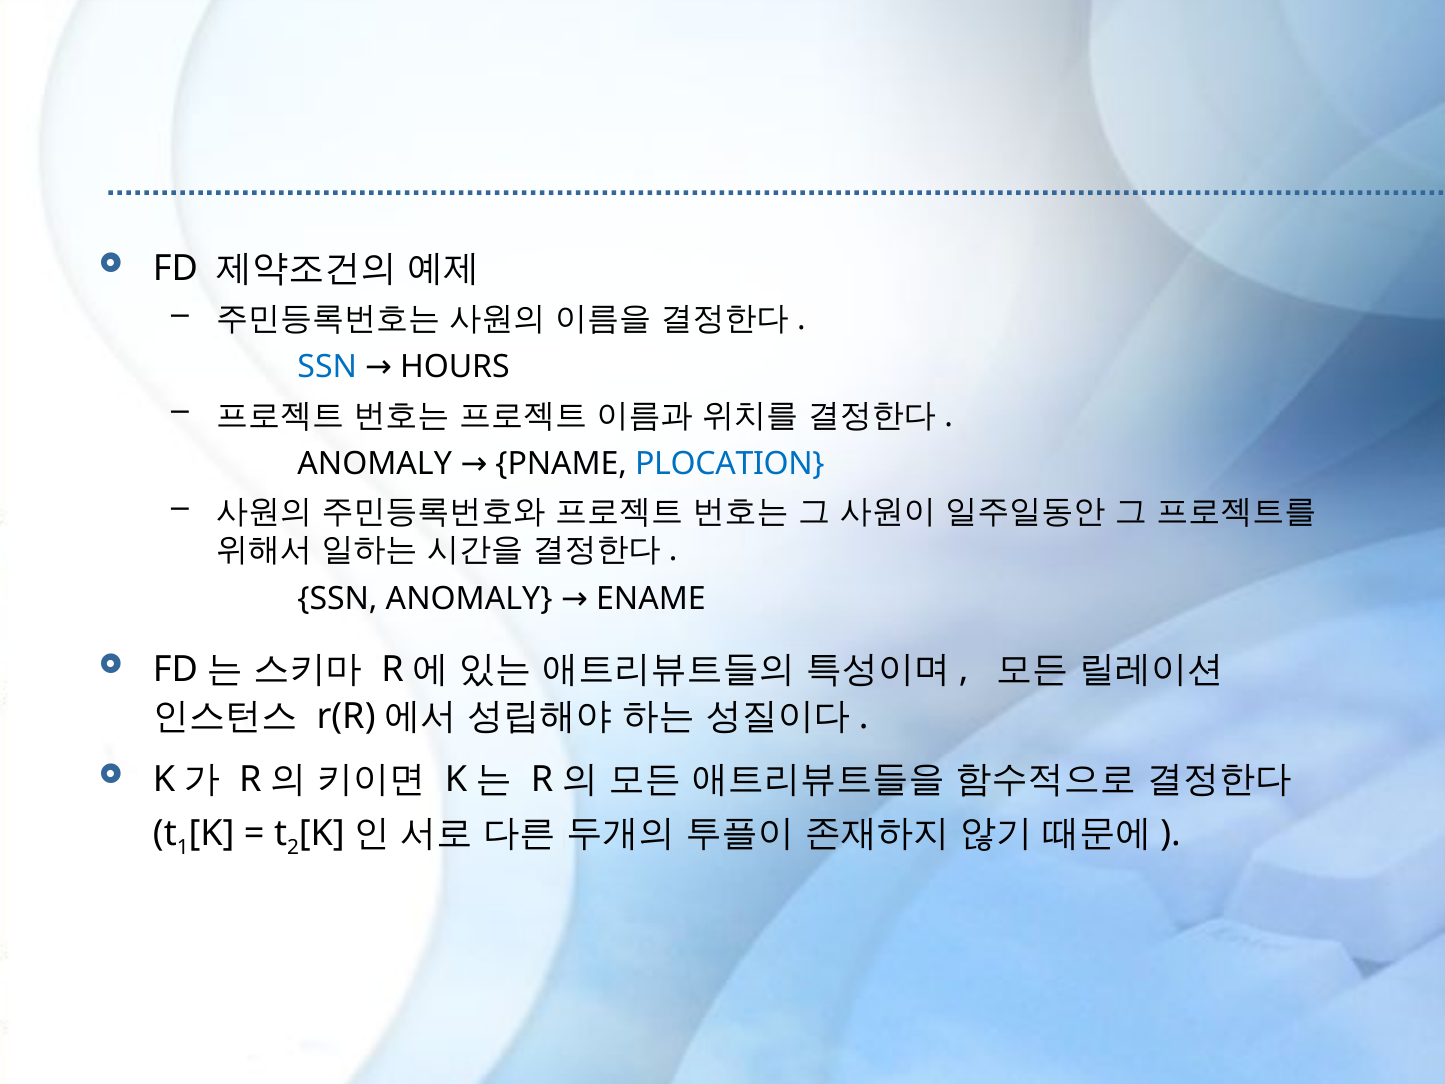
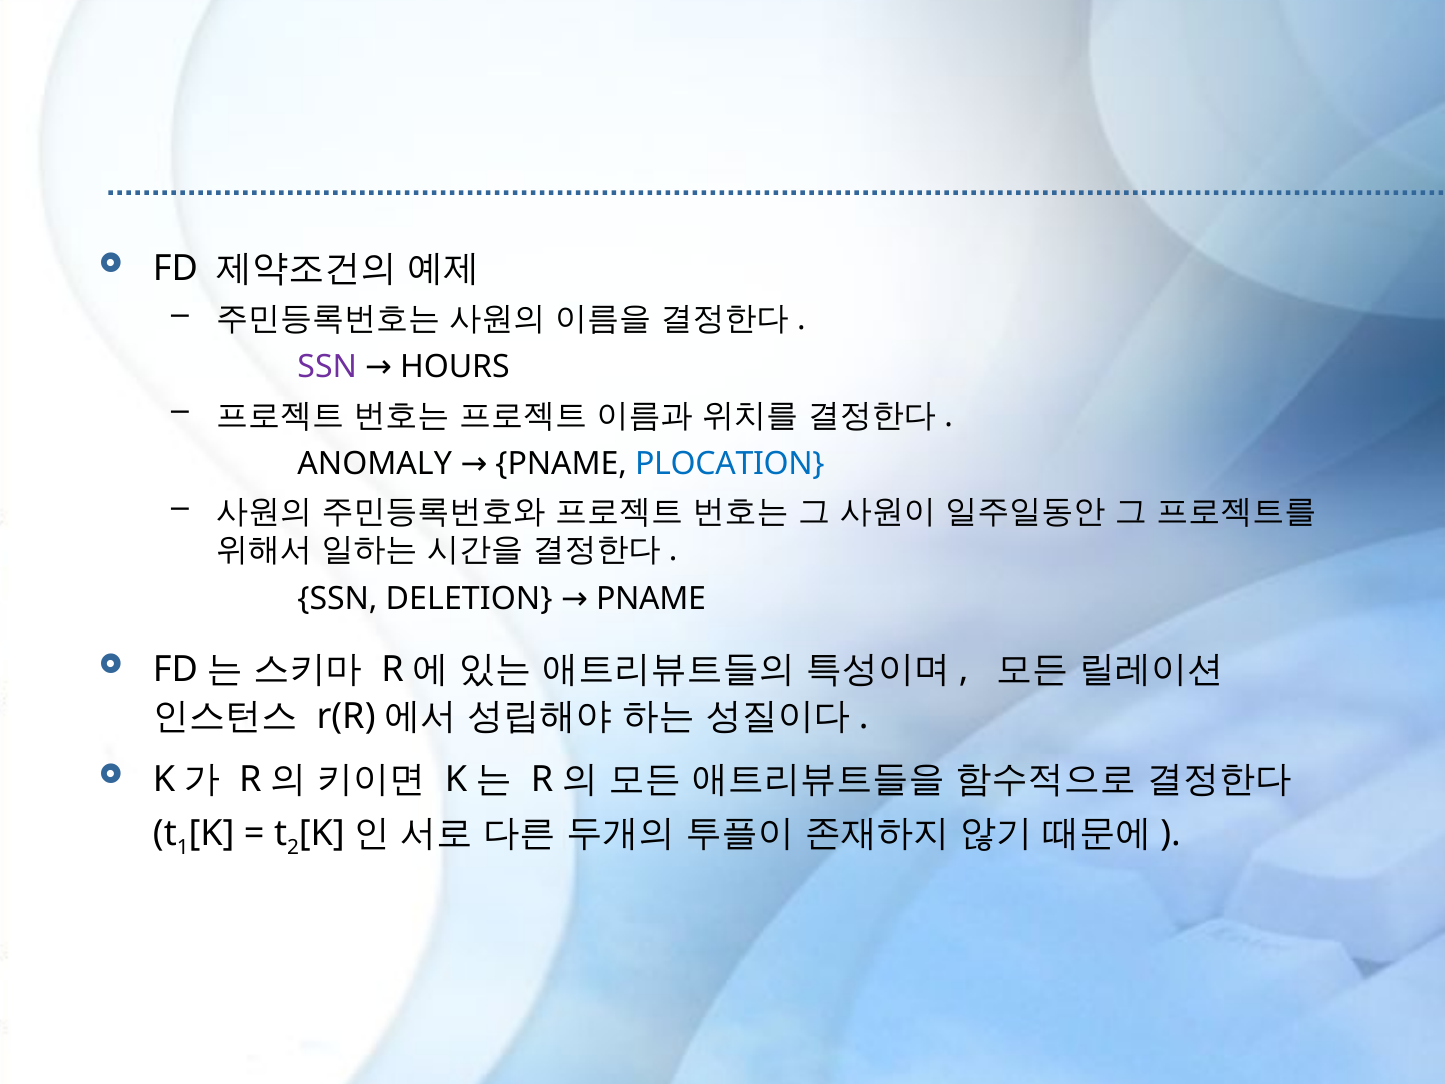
SSN colour: blue -> purple (327, 367)
SSN ANOMALY: ANOMALY -> DELETION (469, 598)
ENAME: ENAME -> PNAME (651, 598)
